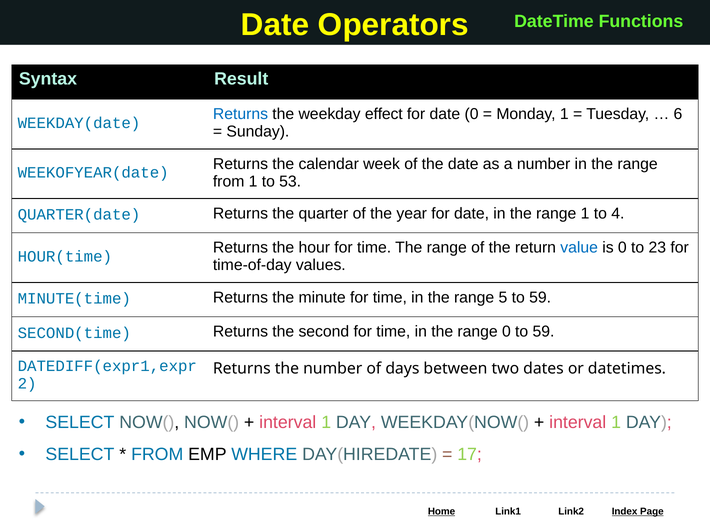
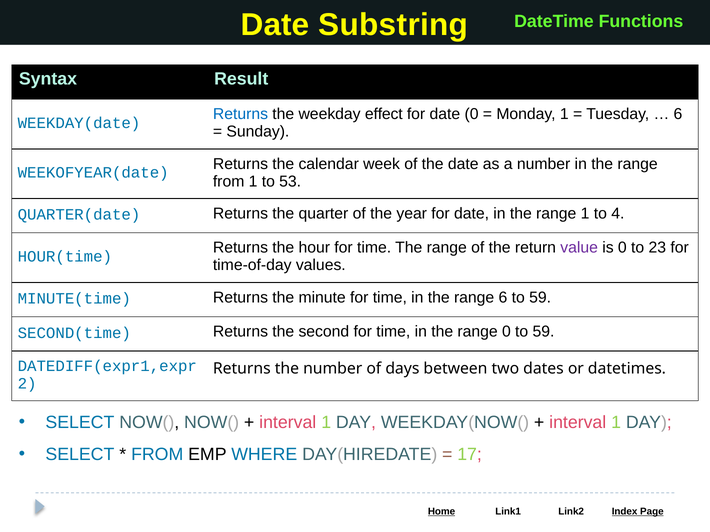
Operators: Operators -> Substring (393, 25)
value colour: blue -> purple (579, 248)
range 5: 5 -> 6 (503, 298)
